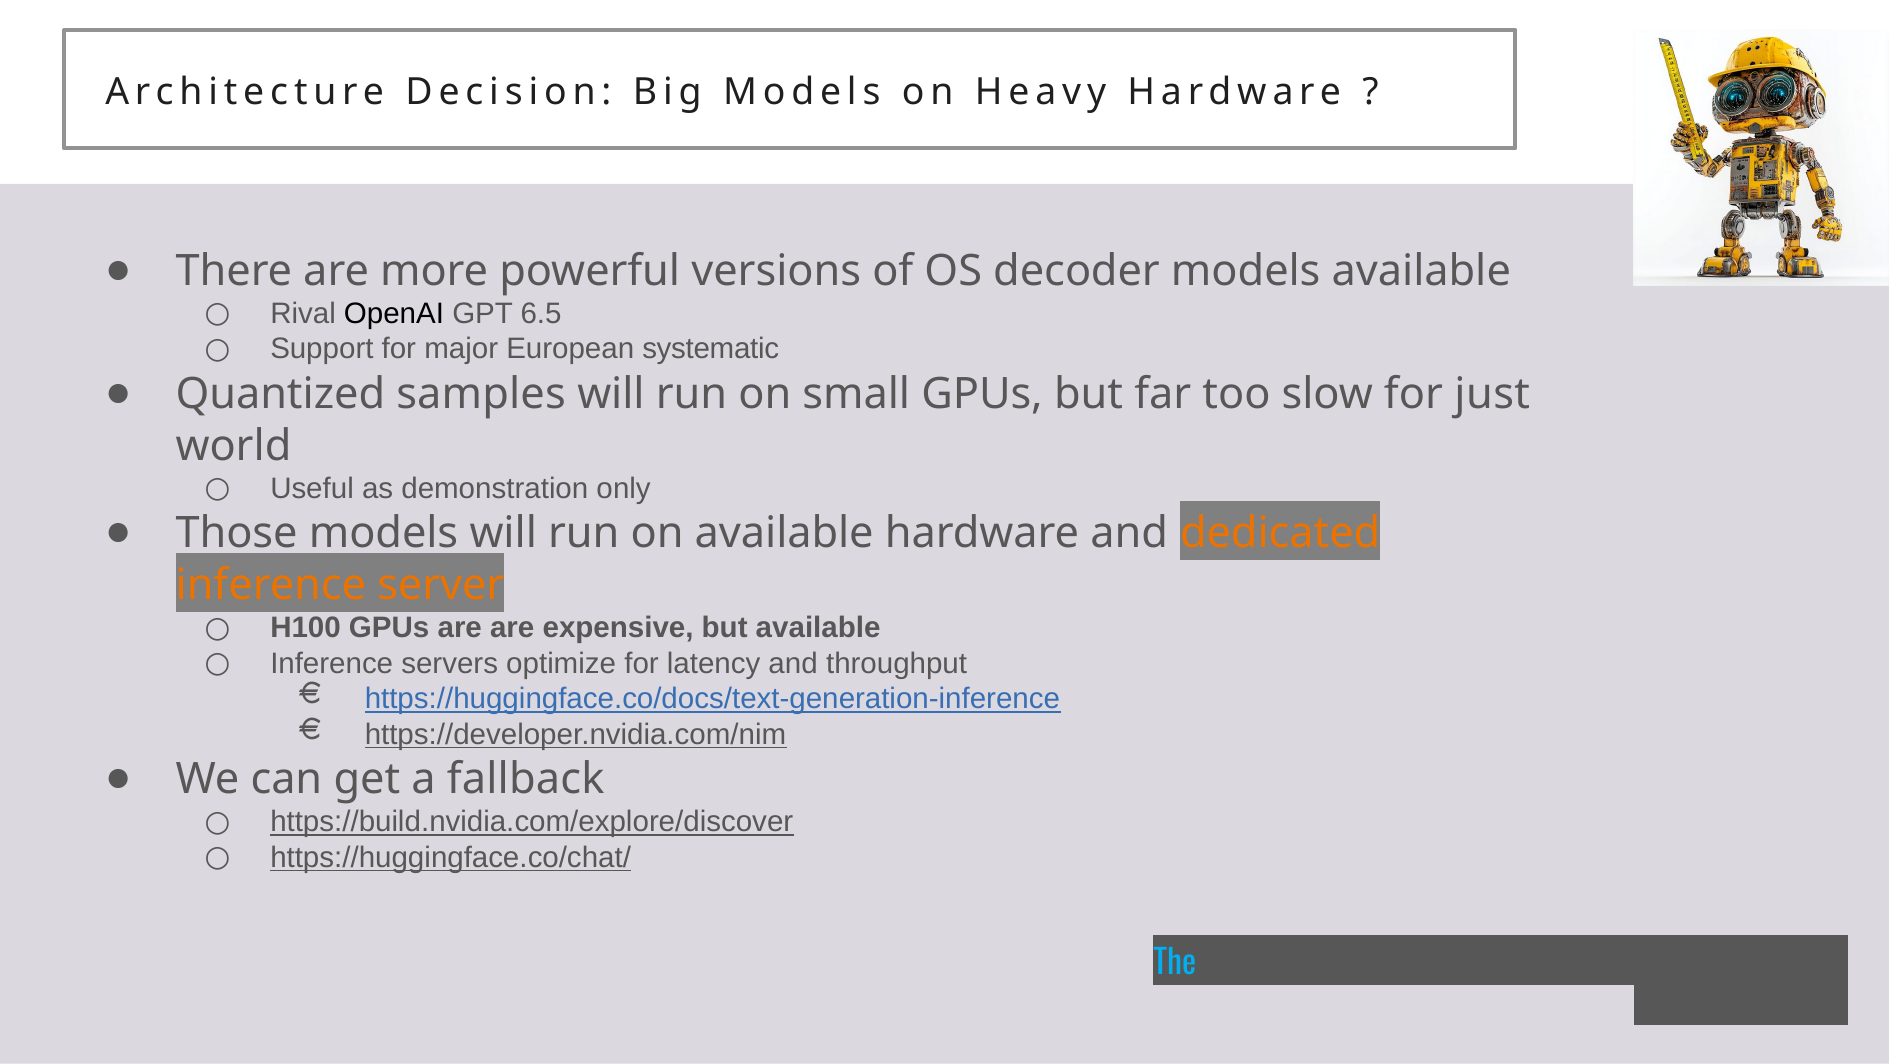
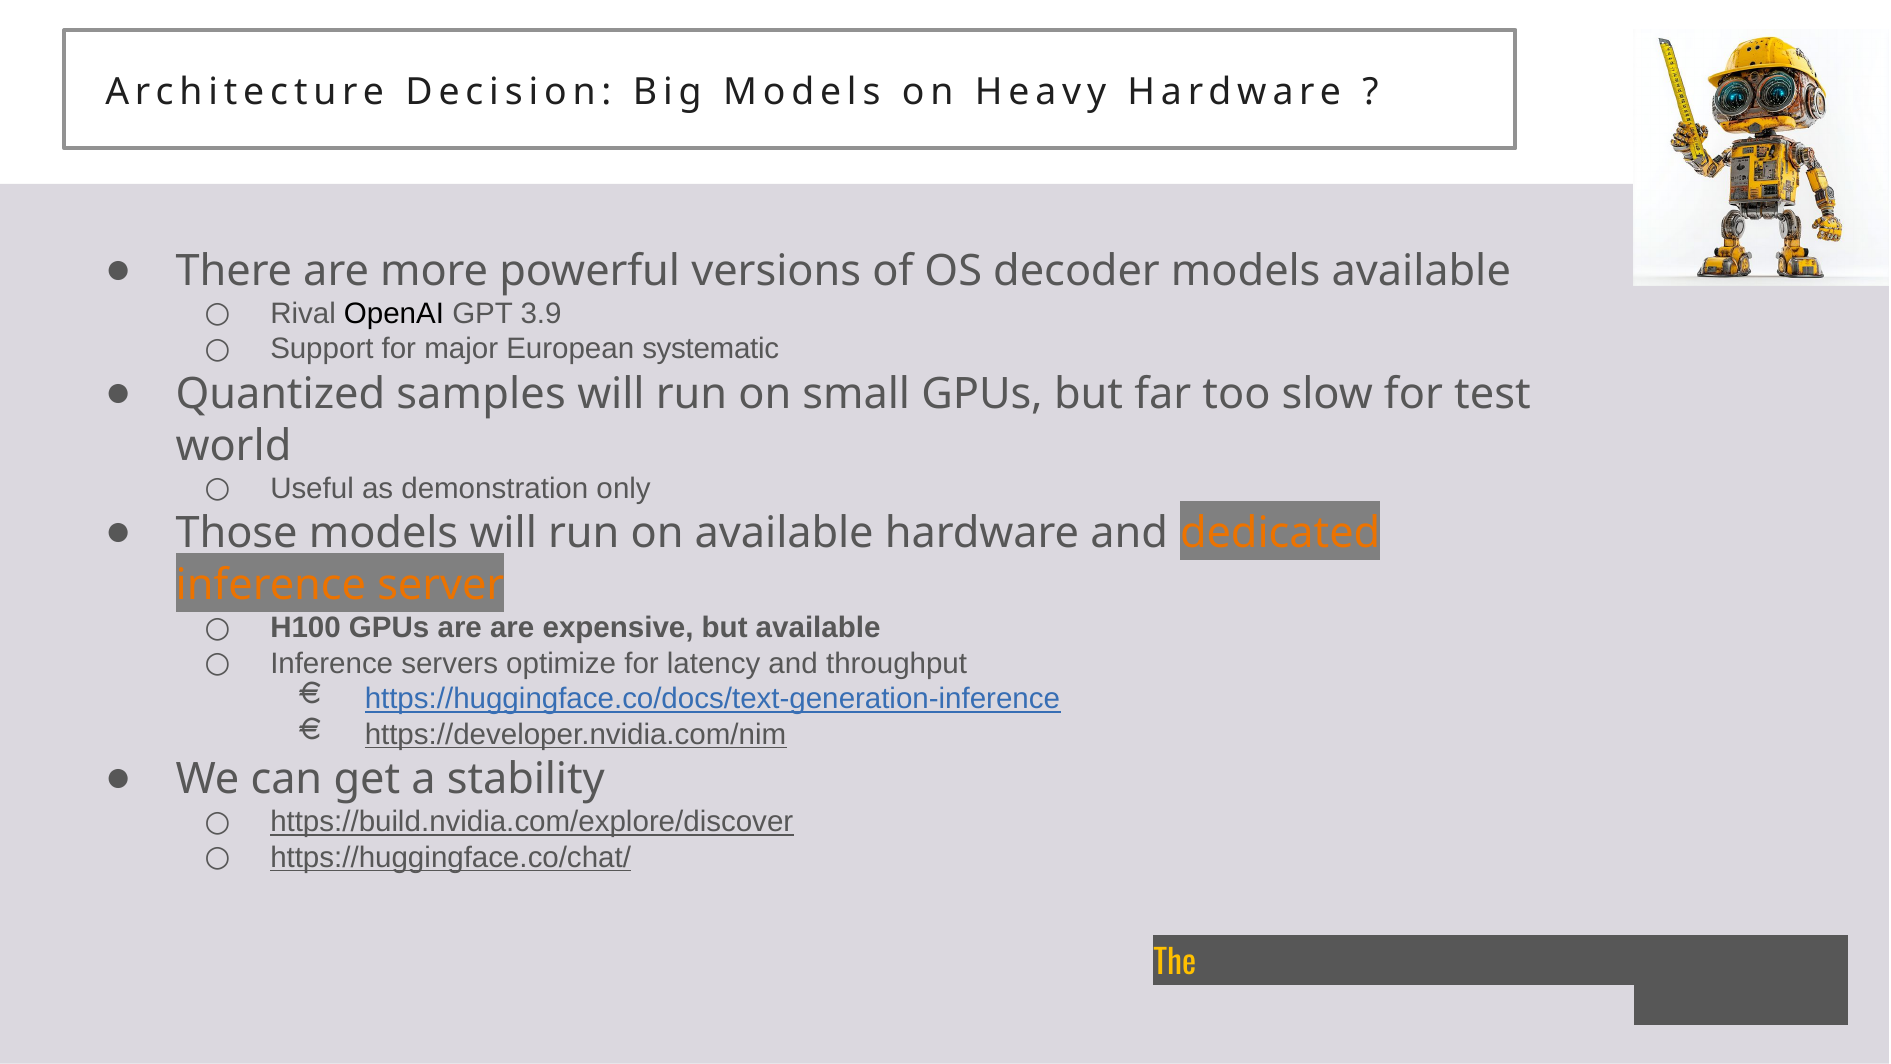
6.5: 6.5 -> 3.9 (541, 313)
for just: just -> test (1492, 394)
fallback: fallback -> stability (526, 779)
The colour: light blue -> yellow (1175, 964)
